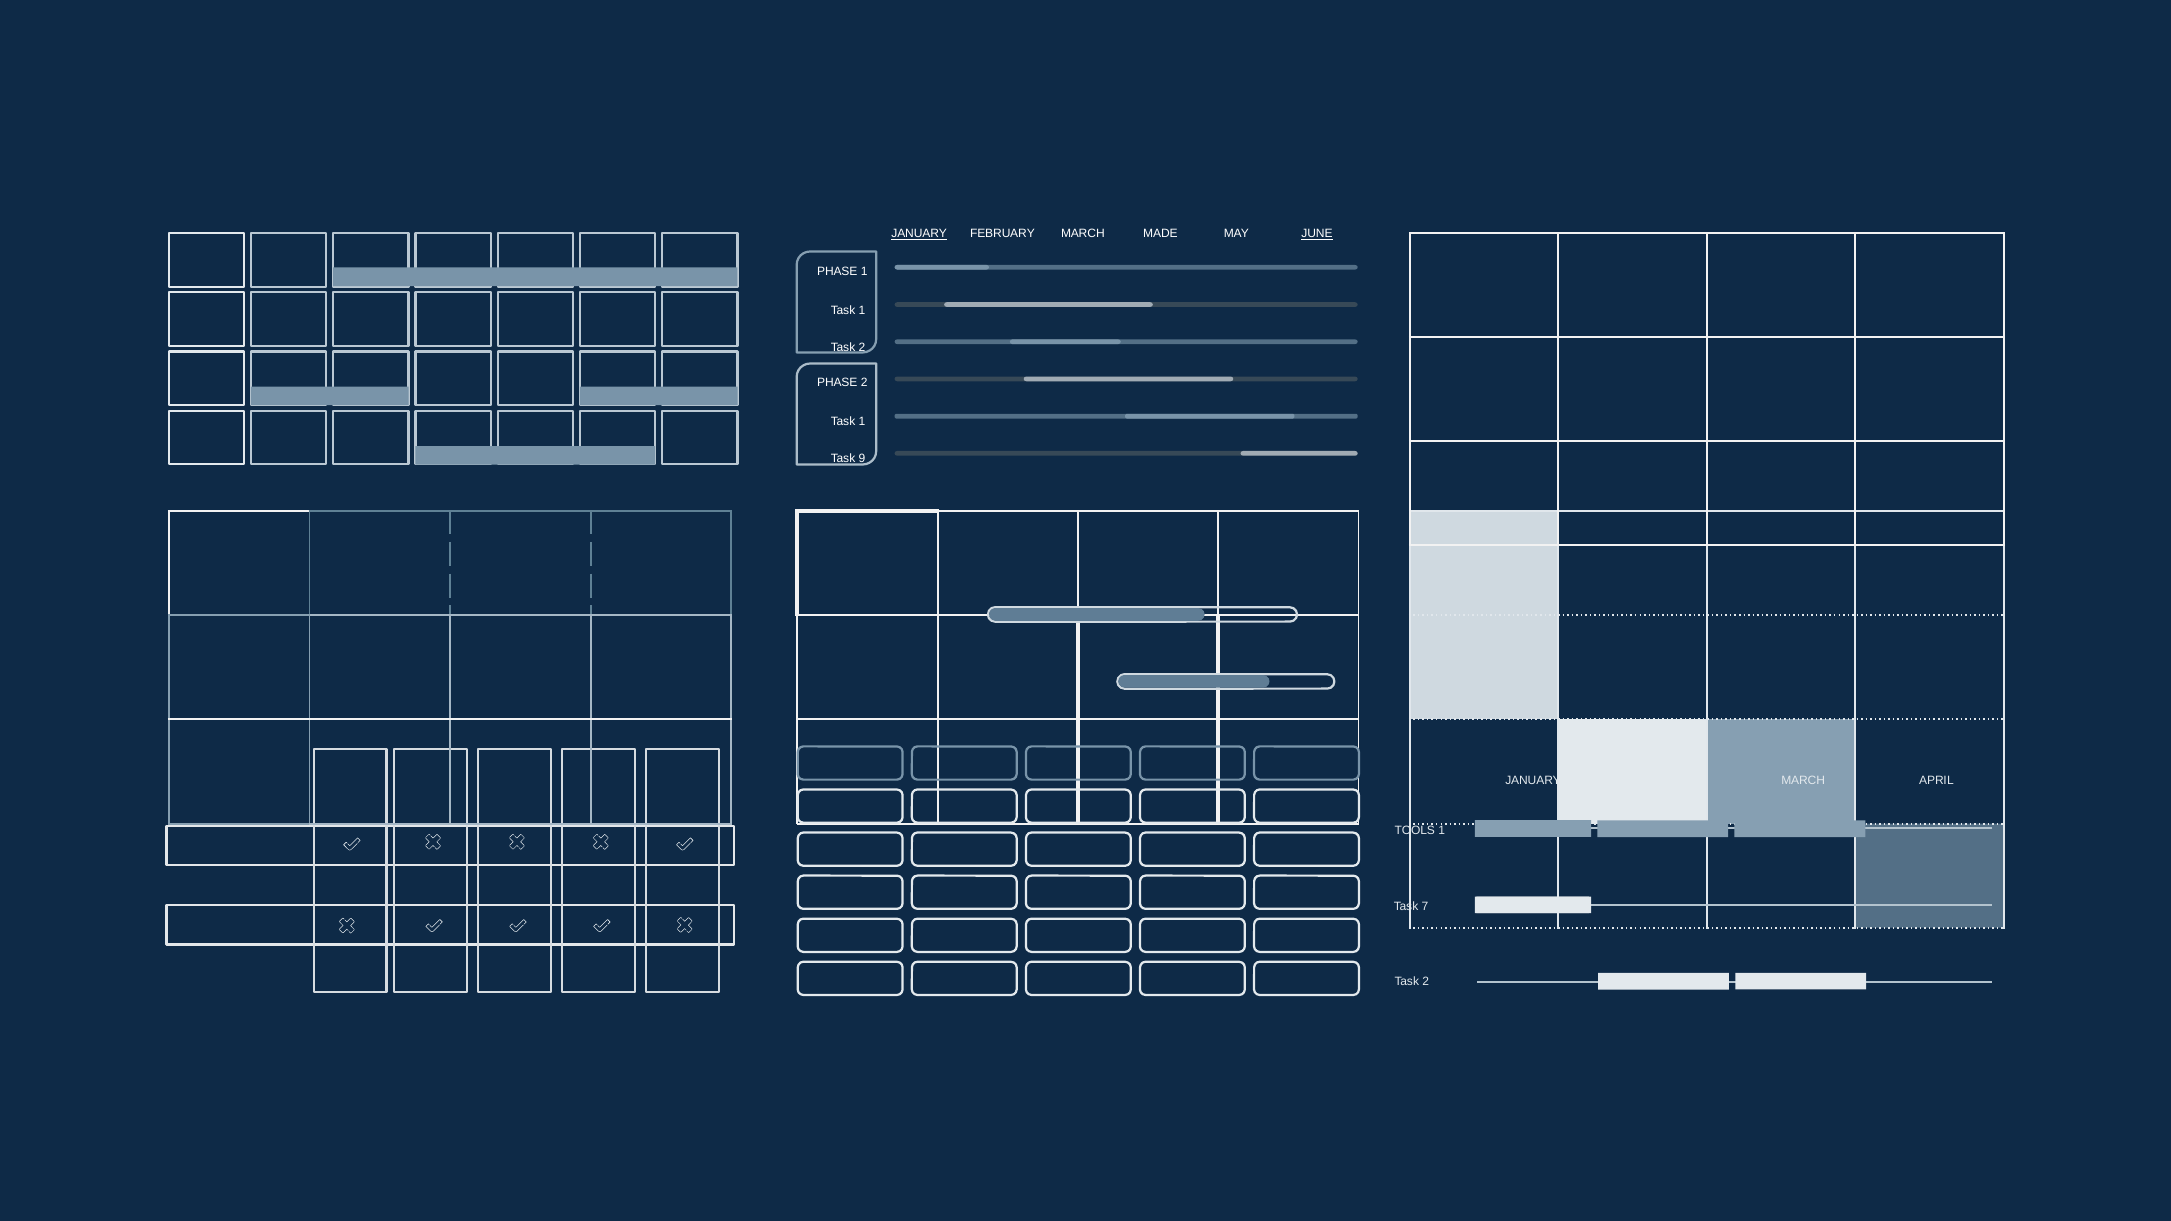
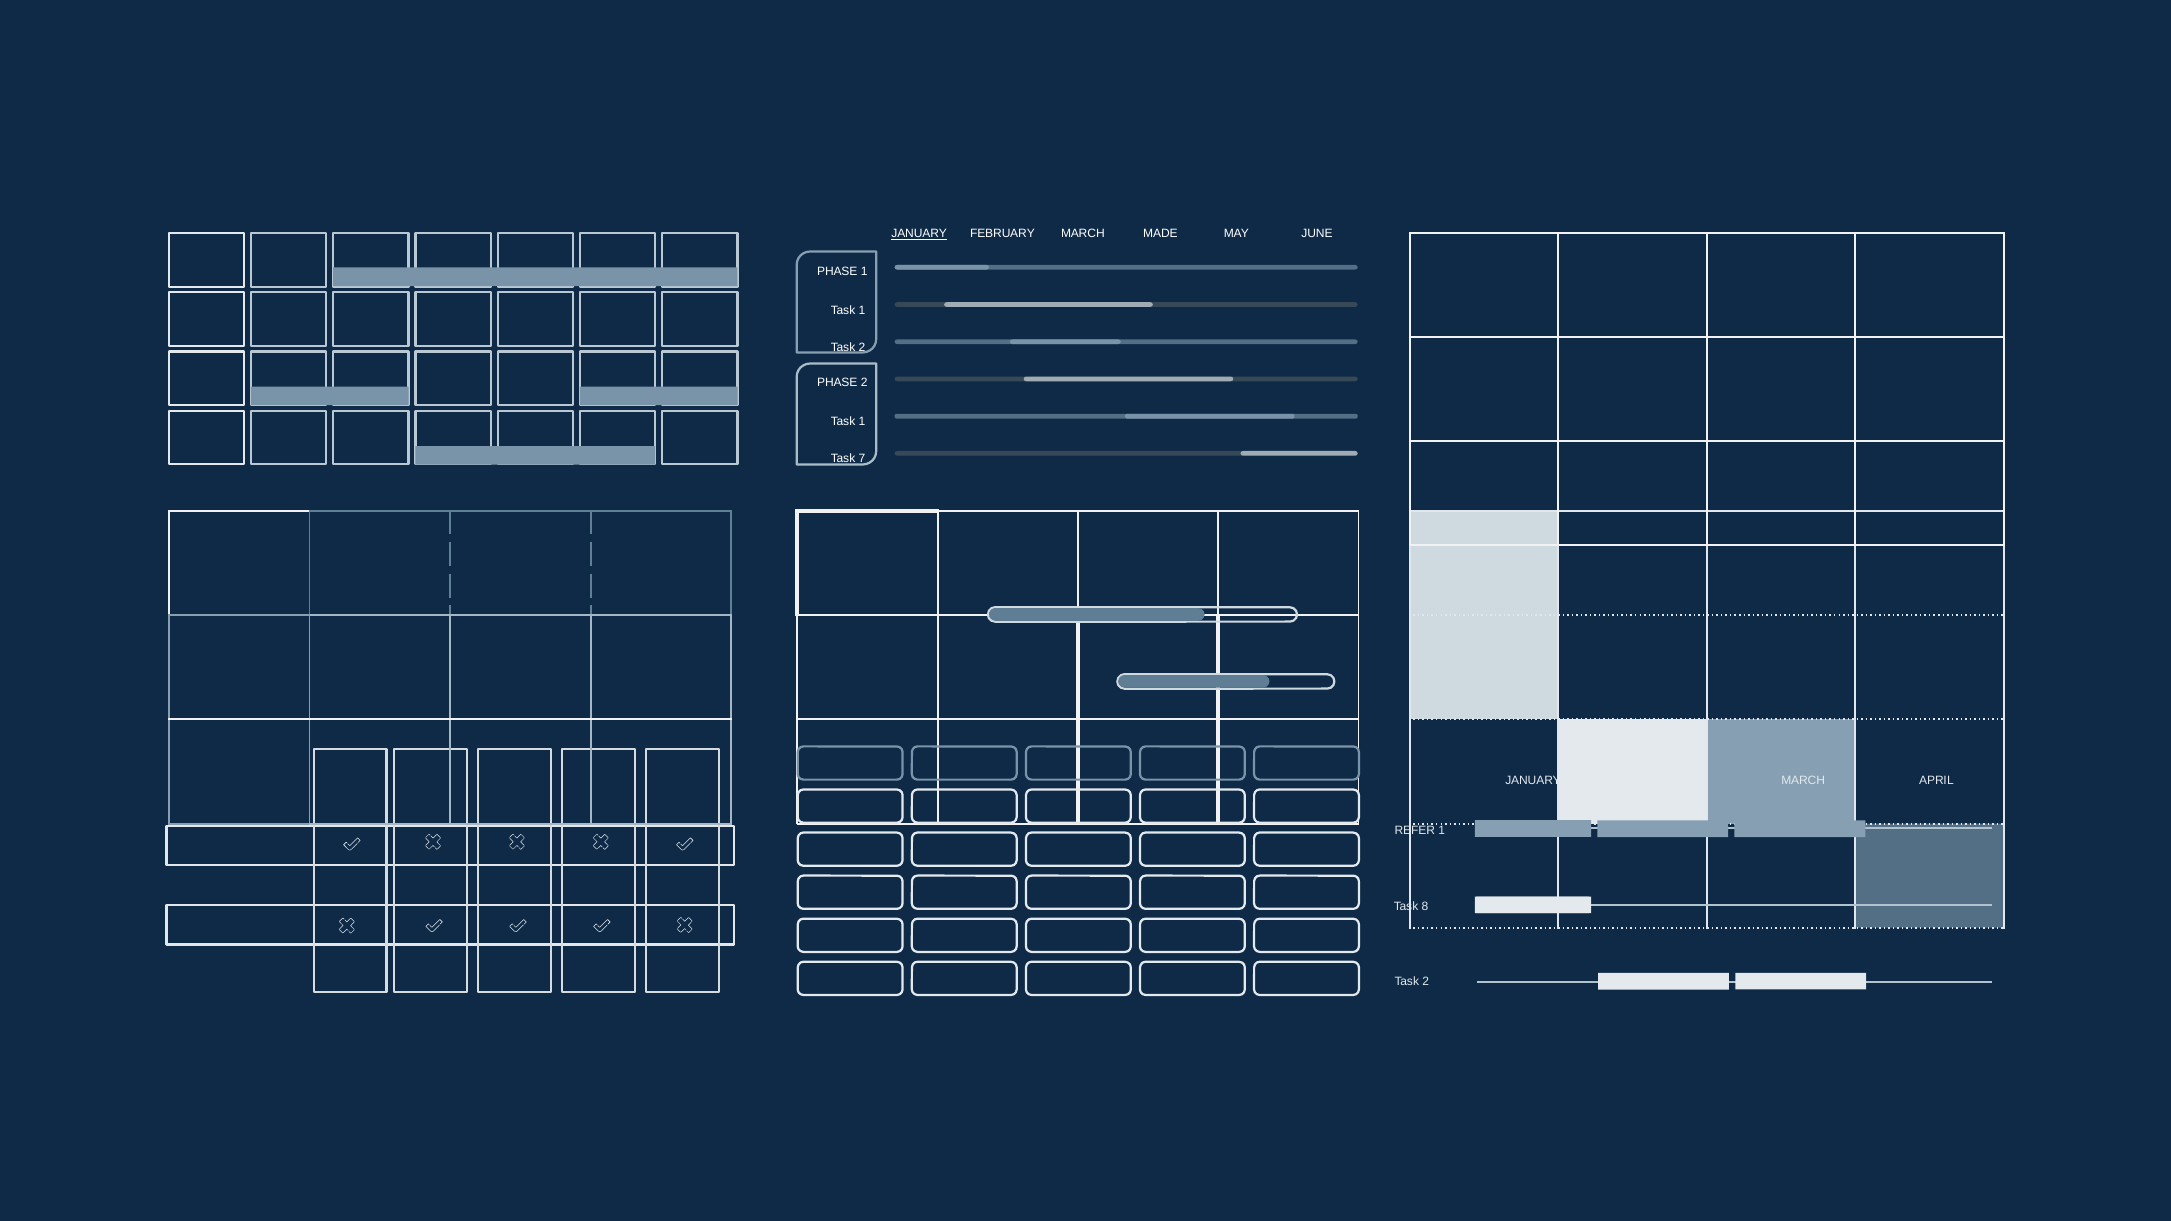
JUNE underline: present -> none (1317, 234)
9: 9 -> 7 (862, 459)
TOOLS: TOOLS -> REFER (1415, 831)
7: 7 -> 8 (1425, 907)
